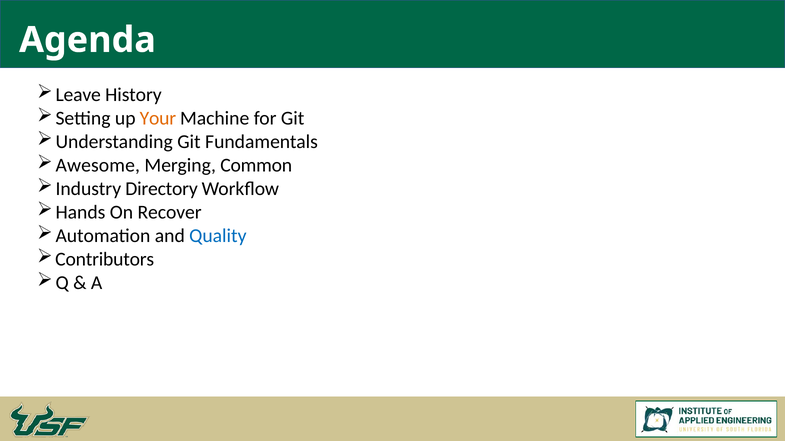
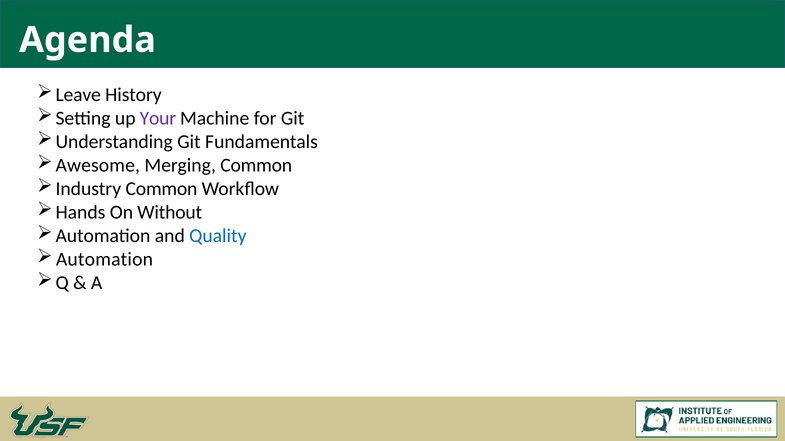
Your colour: orange -> purple (158, 119)
Industry Directory: Directory -> Common (162, 189)
Recover: Recover -> Without (170, 213)
Contributors: Contributors -> Automation (104, 260)
